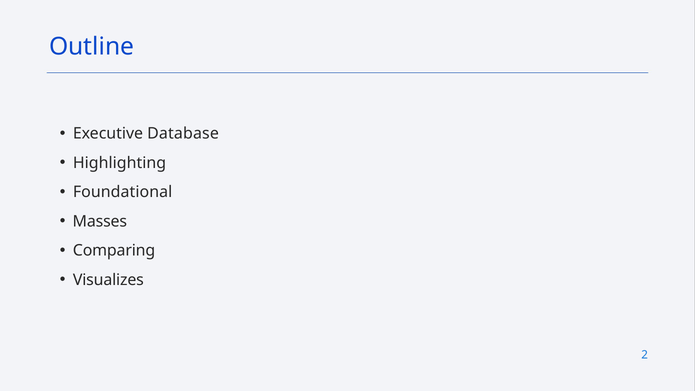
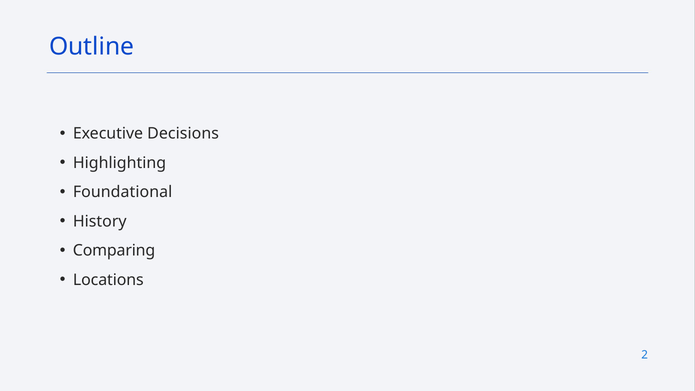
Database: Database -> Decisions (183, 134)
Masses: Masses -> History (100, 221)
Visualizes: Visualizes -> Locations (108, 280)
